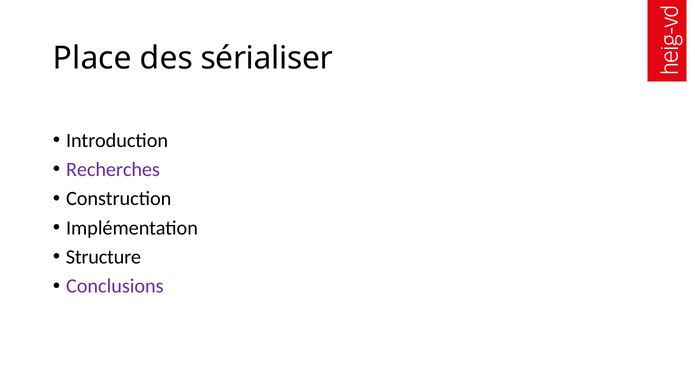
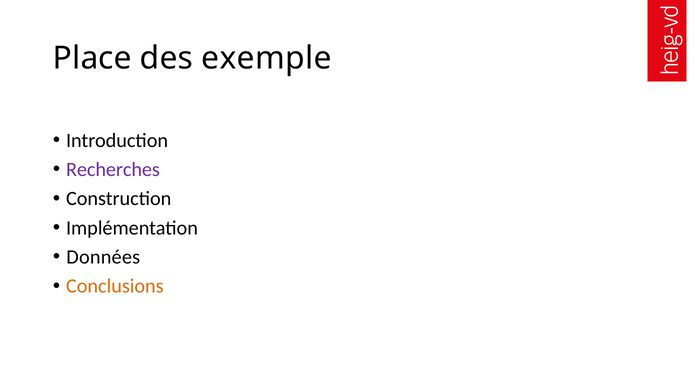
sérialiser: sérialiser -> exemple (266, 58)
Structure: Structure -> Données (103, 257)
Conclusions colour: purple -> orange (115, 286)
